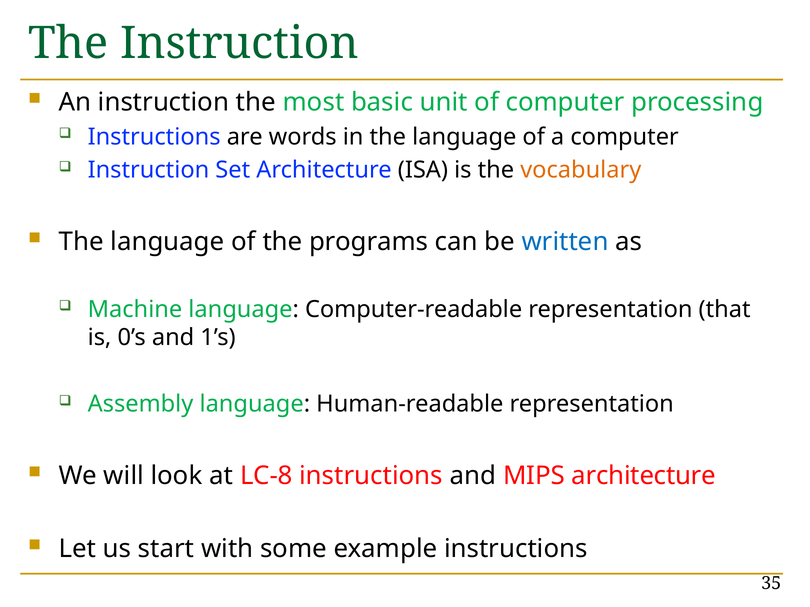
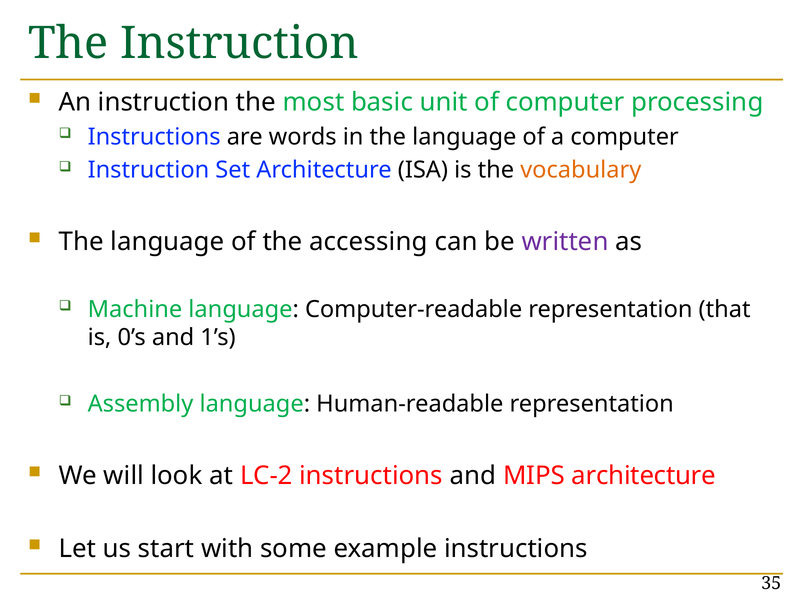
programs: programs -> accessing (368, 242)
written colour: blue -> purple (565, 242)
LC-8: LC-8 -> LC-2 (266, 476)
